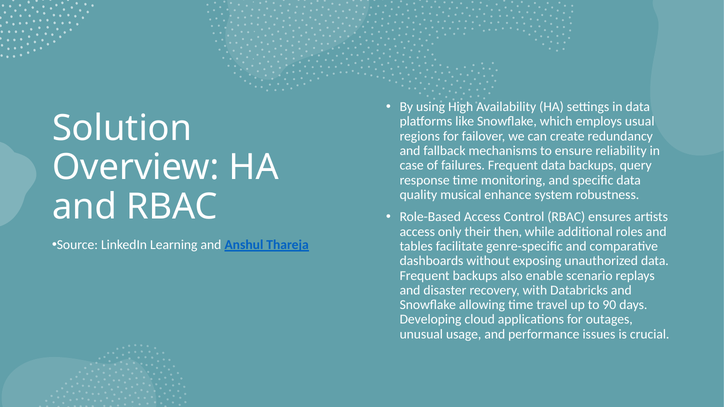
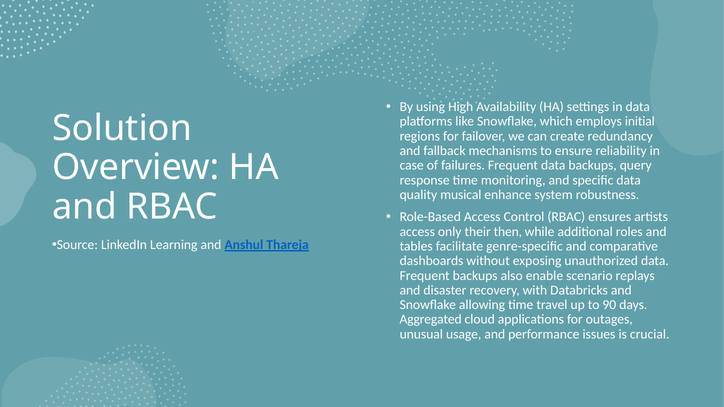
usual: usual -> initial (640, 122)
Developing: Developing -> Aggregated (431, 320)
